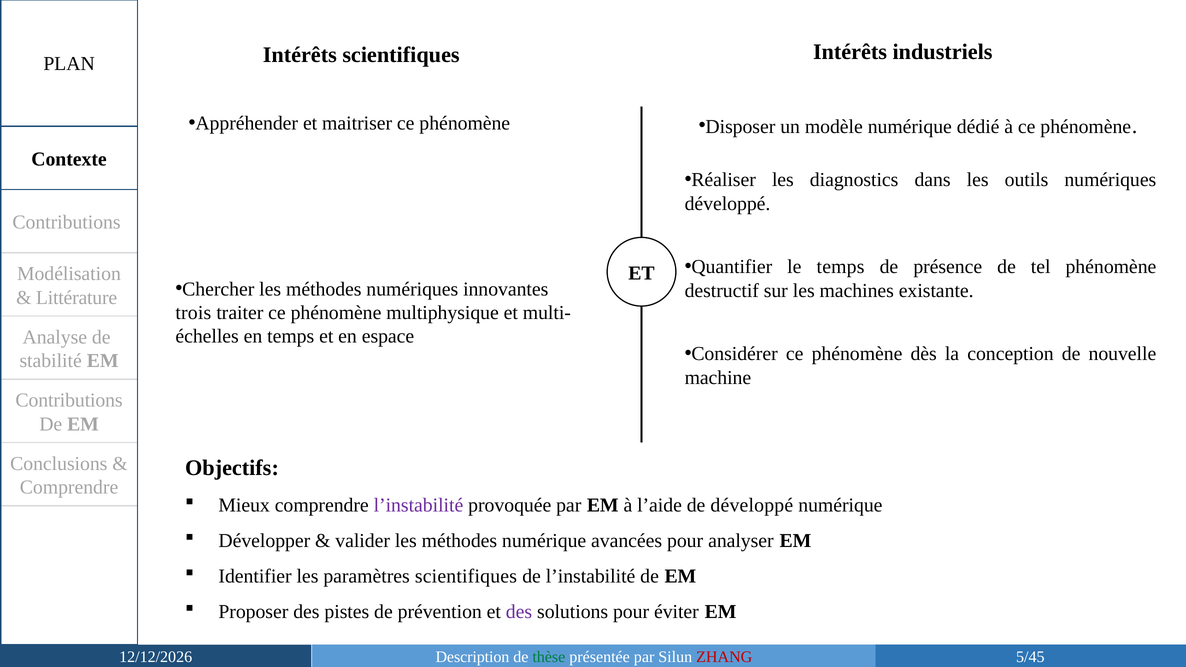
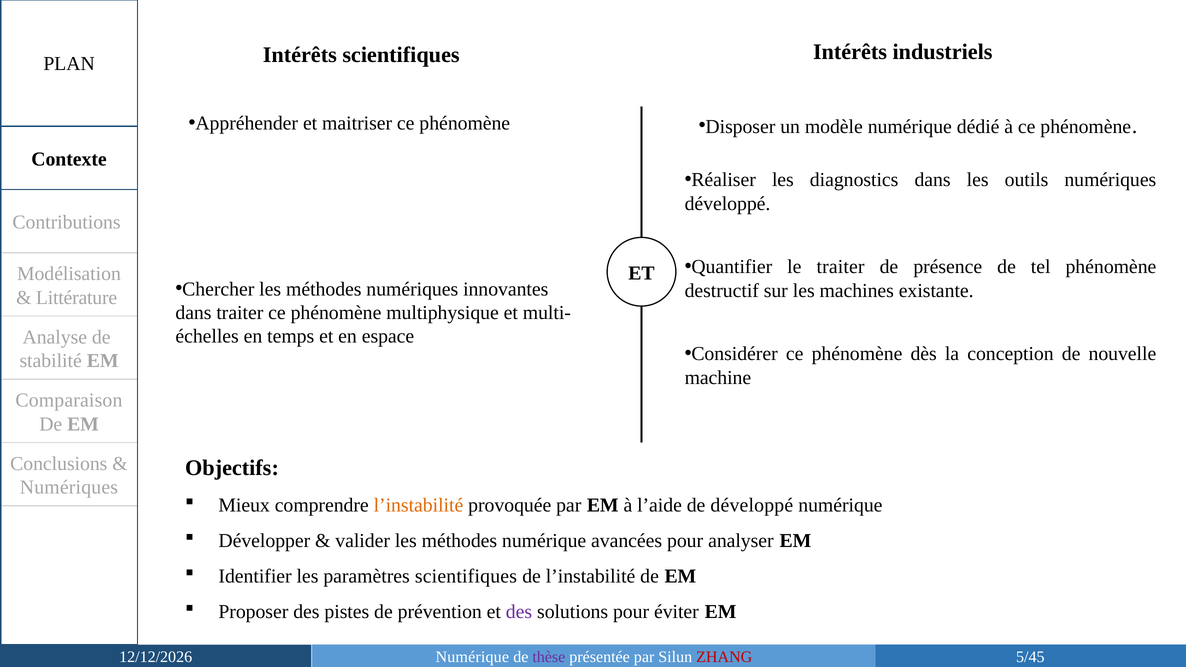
le temps: temps -> traiter (841, 267)
trois: trois -> dans (193, 313)
Contributions: Contributions -> Comparaison (69, 400)
Comprendre: Comprendre -> Numériques (69, 487)
l’instabilité colour: purple -> orange (418, 505)
Description: Description -> Numérique (472, 657)
thèse colour: green -> purple (549, 657)
